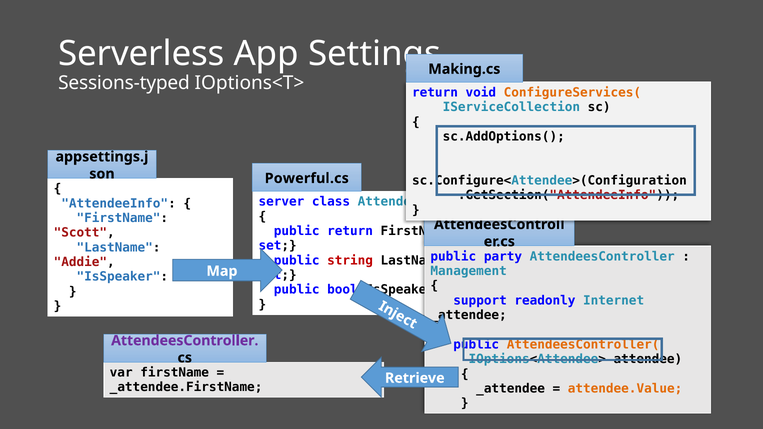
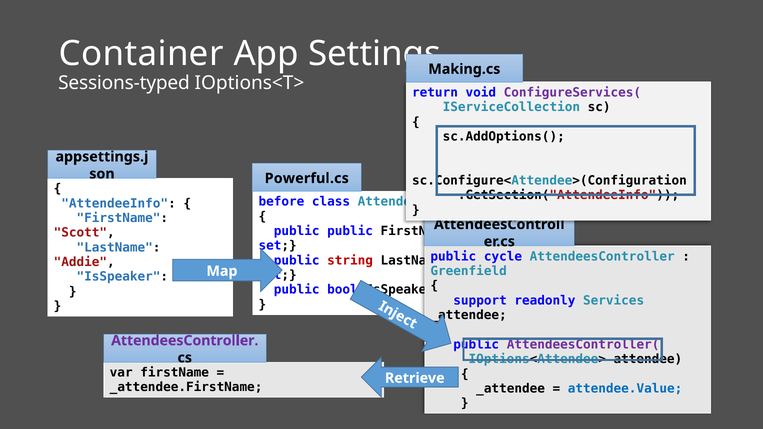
Serverless: Serverless -> Container (141, 54)
ConfigureServices( colour: orange -> purple (572, 93)
server: server -> before (281, 202)
public return: return -> public (350, 231)
party: party -> cycle (503, 256)
Management: Management -> Greenfield (469, 271)
Internet: Internet -> Services (614, 301)
AttendeesController( colour: orange -> purple (583, 345)
attendee.Value colour: orange -> blue (625, 389)
